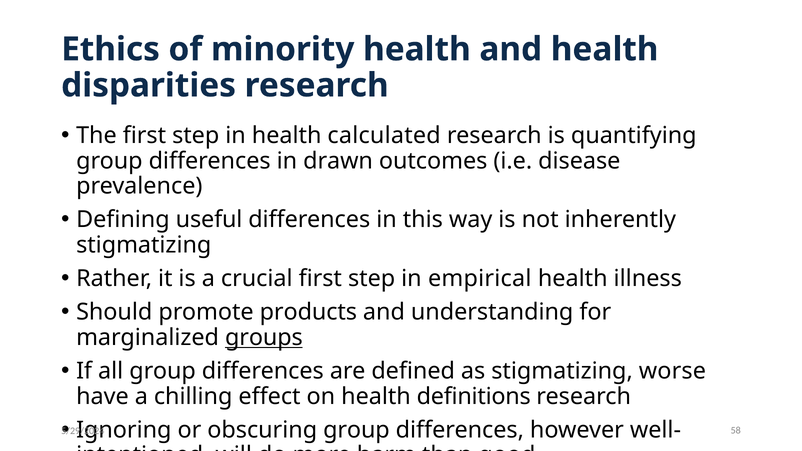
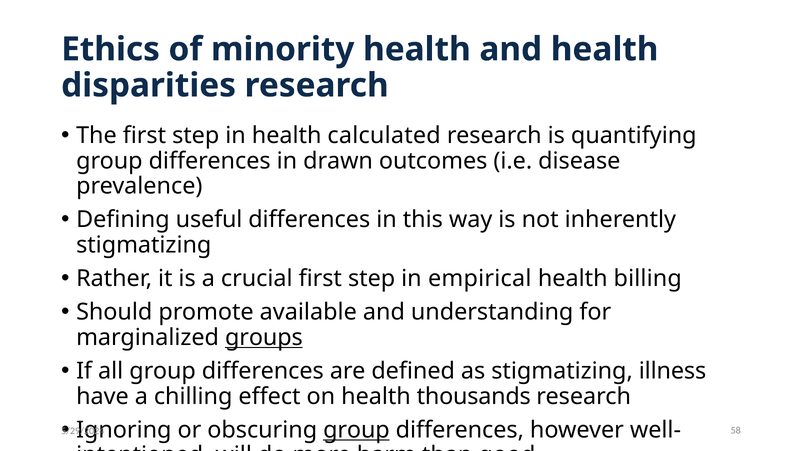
illness: illness -> billing (648, 279)
products: products -> available (308, 312)
worse: worse -> illness (673, 371)
definitions: definitions -> thousands (474, 396)
group underline: none -> present (356, 430)
